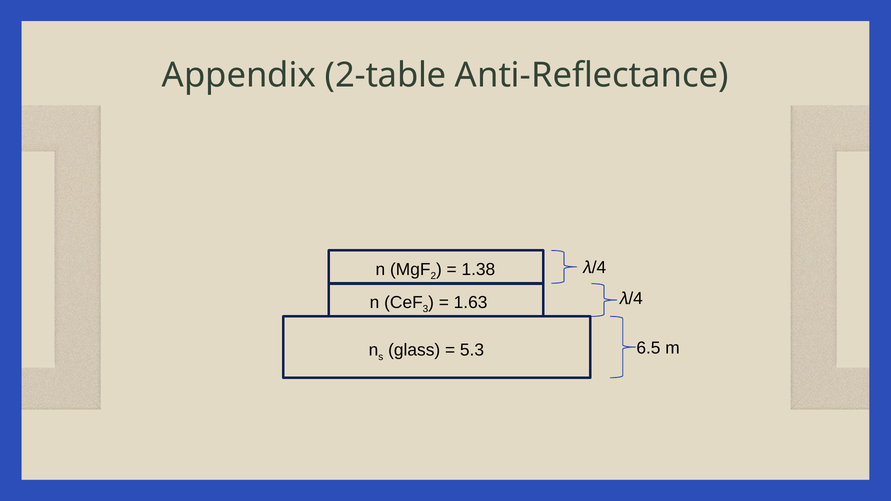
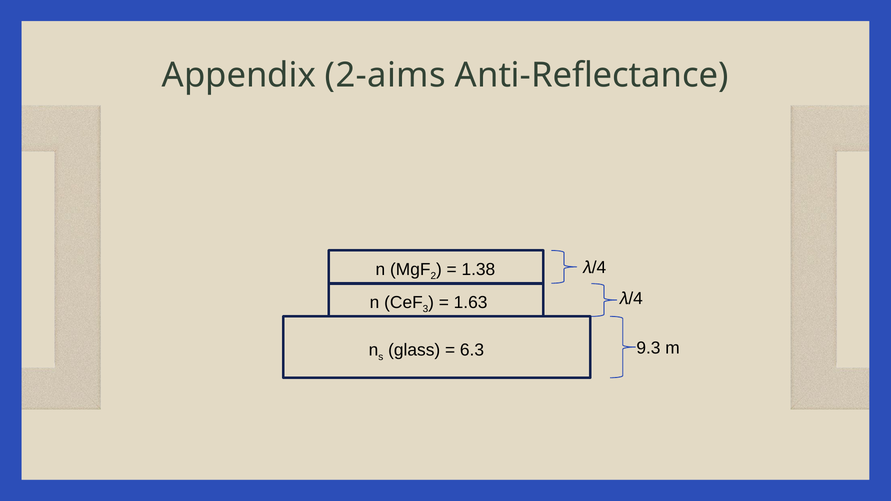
2-table: 2-table -> 2-aims (385, 75)
6.5: 6.5 -> 9.3 (648, 348)
5.3: 5.3 -> 6.3 (472, 350)
